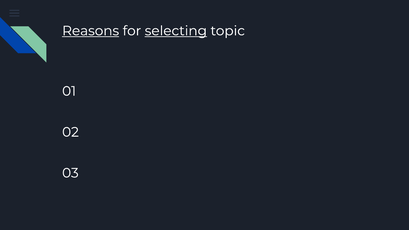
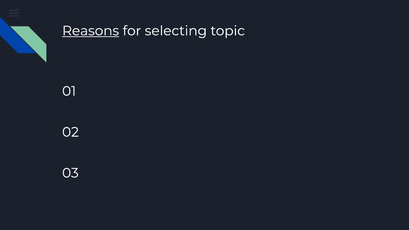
selecting underline: present -> none (176, 31)
